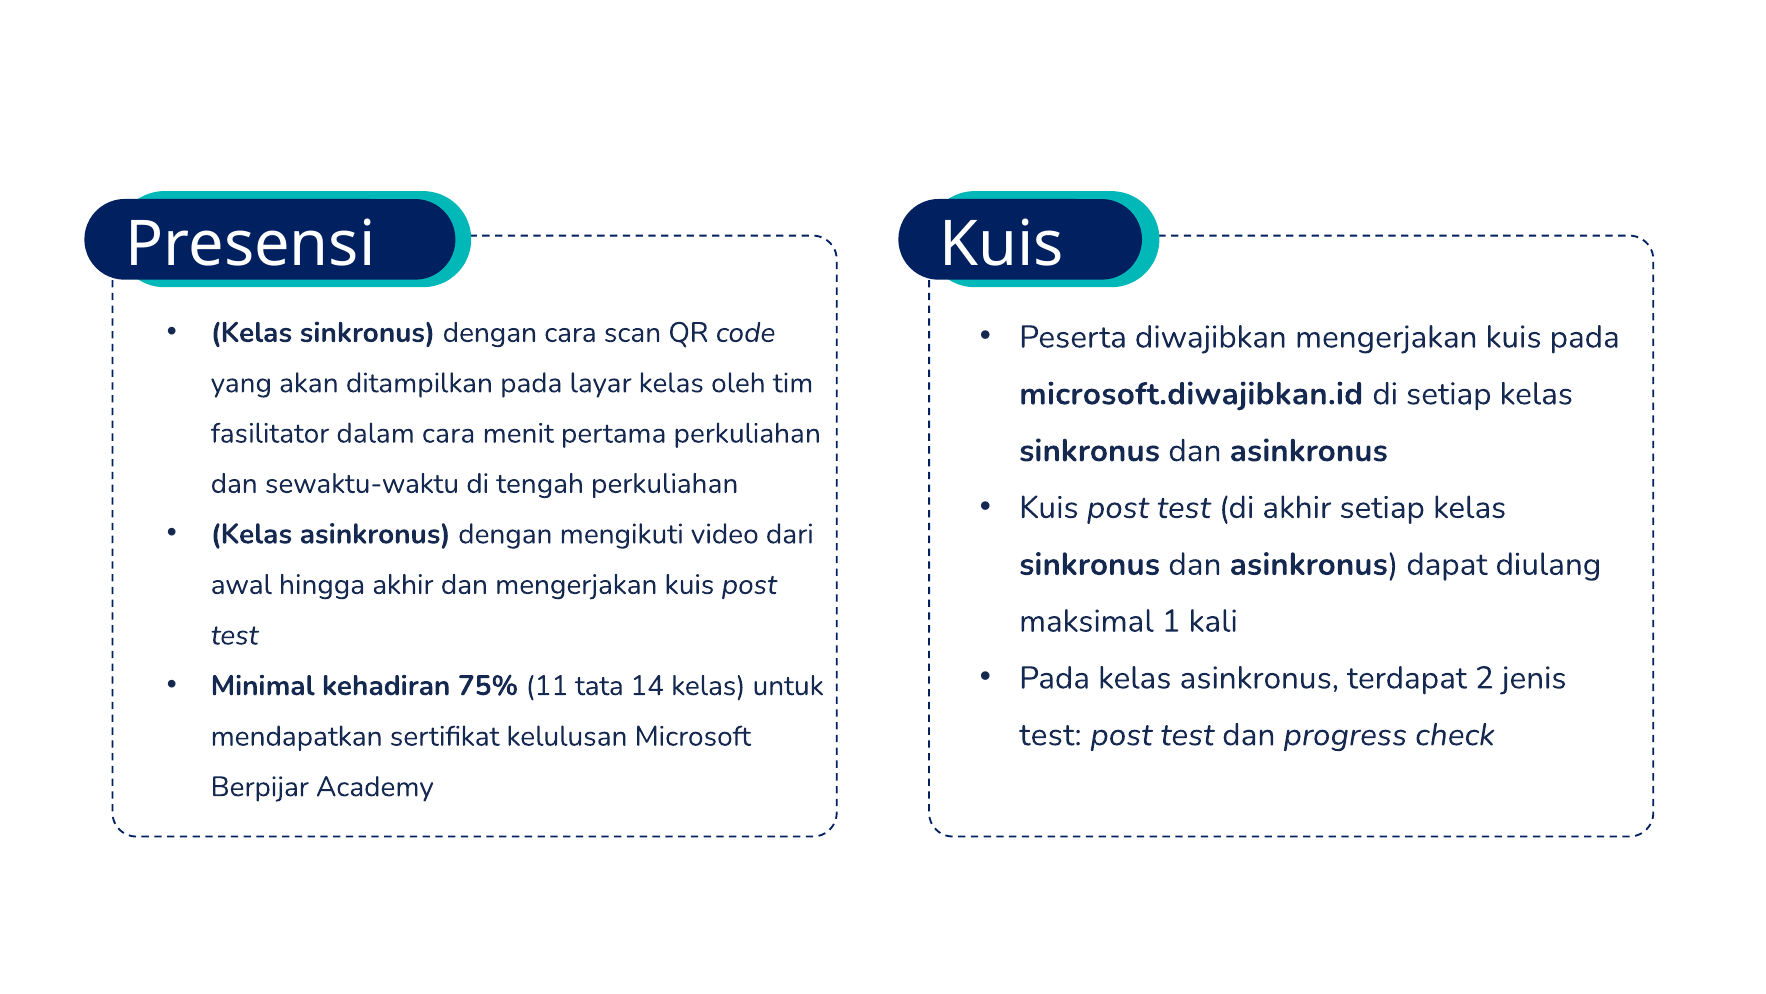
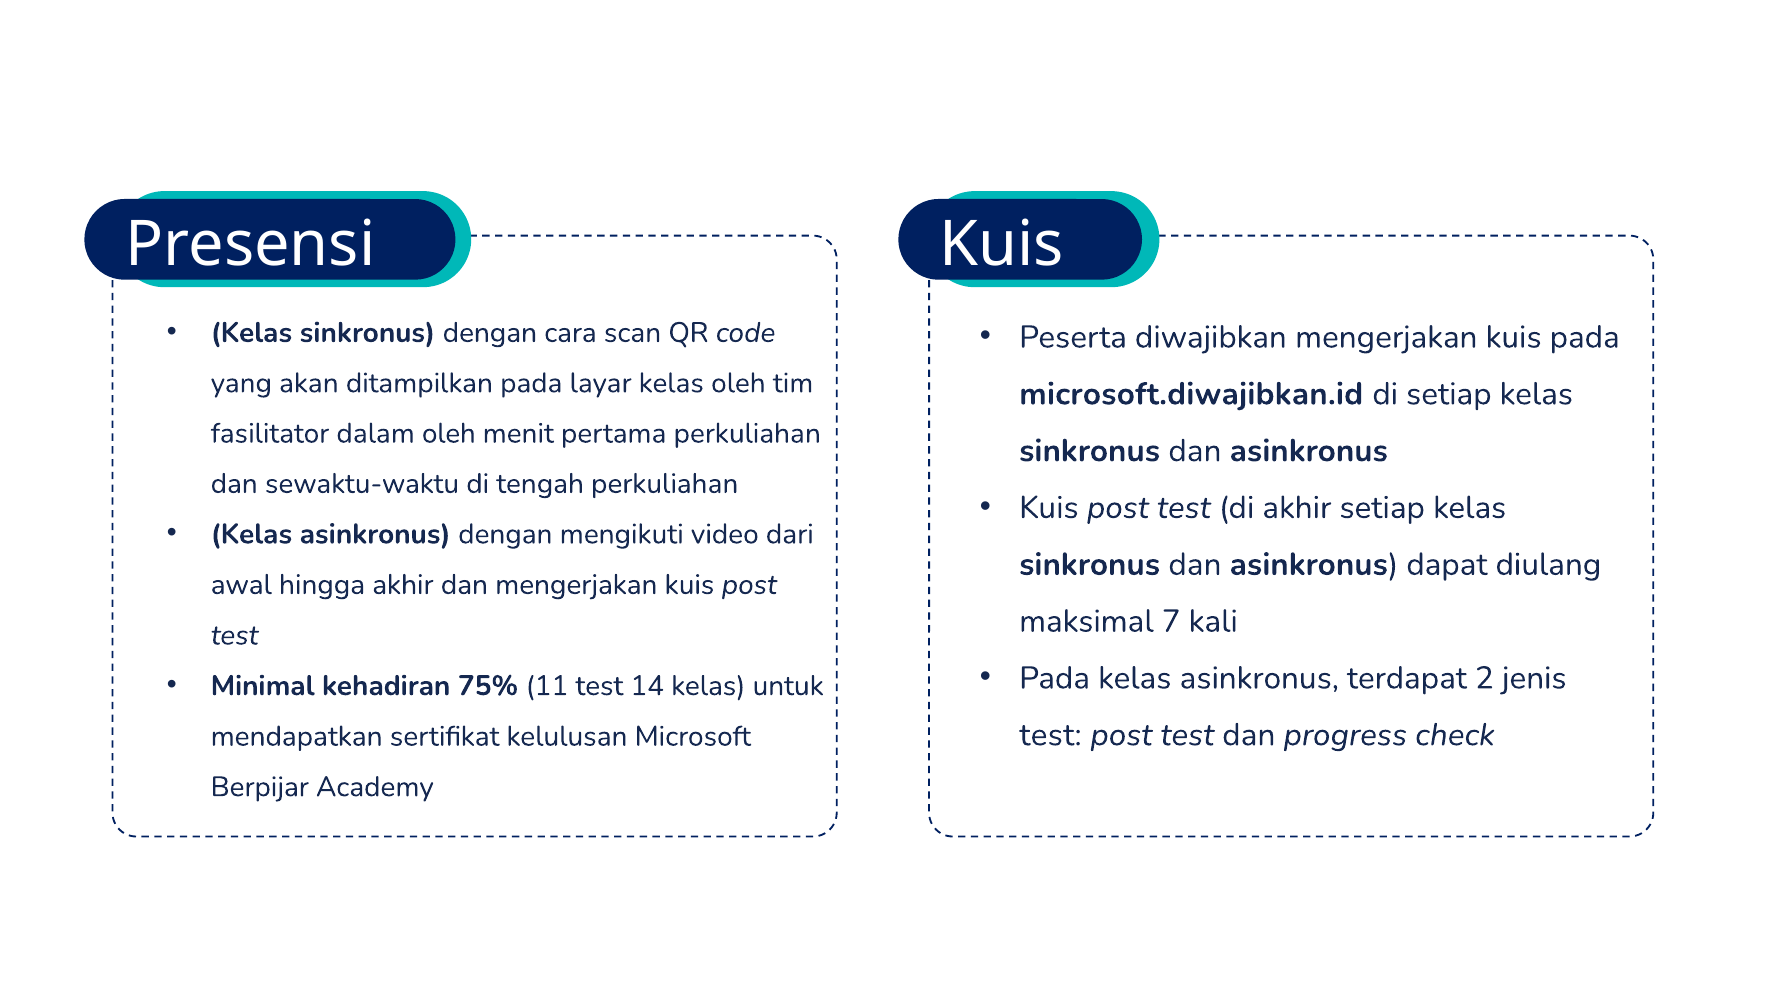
dalam cara: cara -> oleh (449, 433)
1: 1 -> 7 (1171, 621)
11 tata: tata -> test (599, 685)
